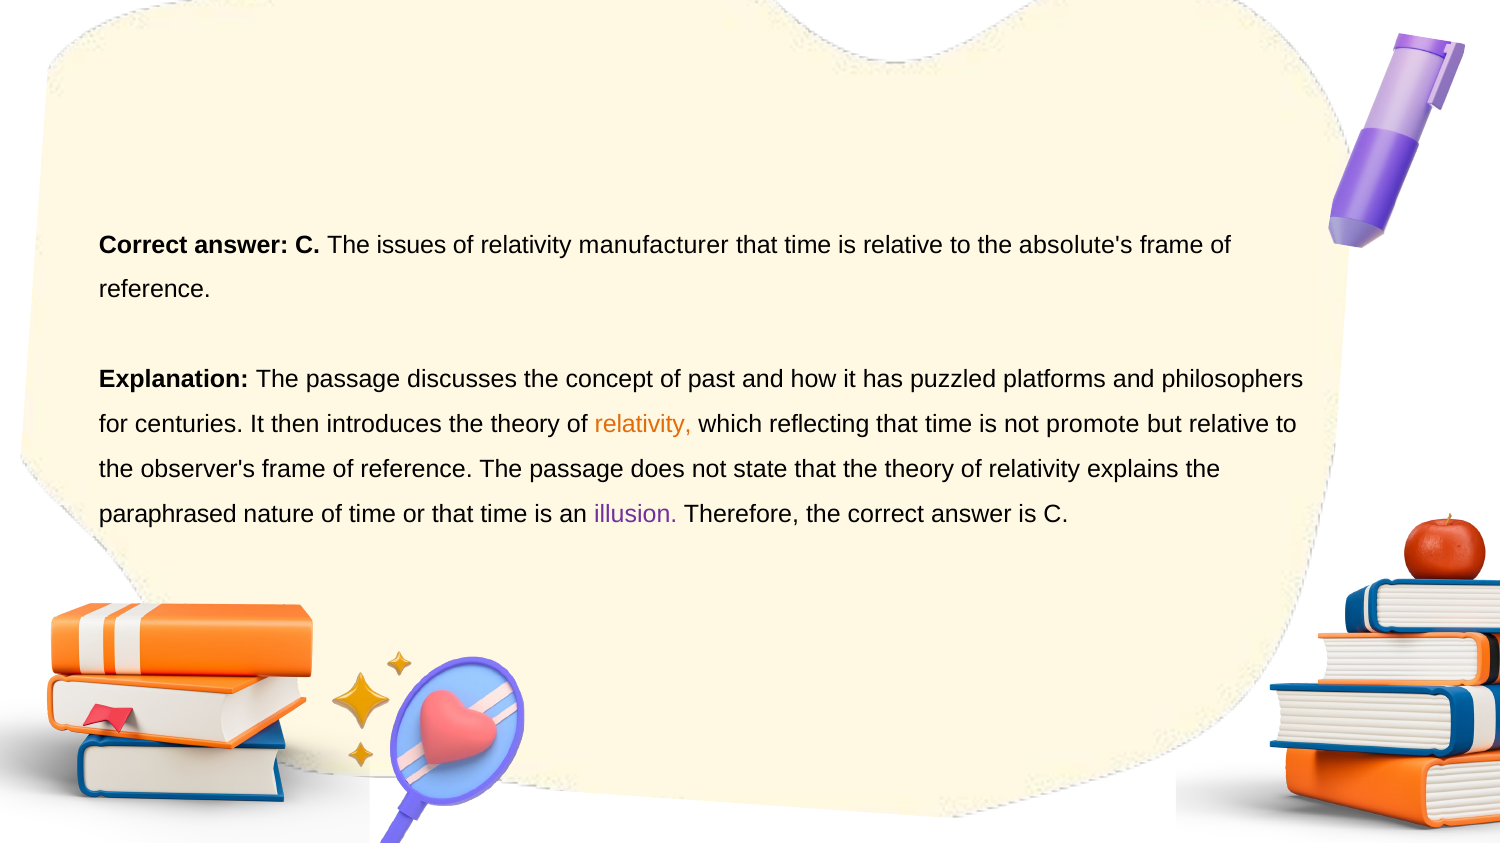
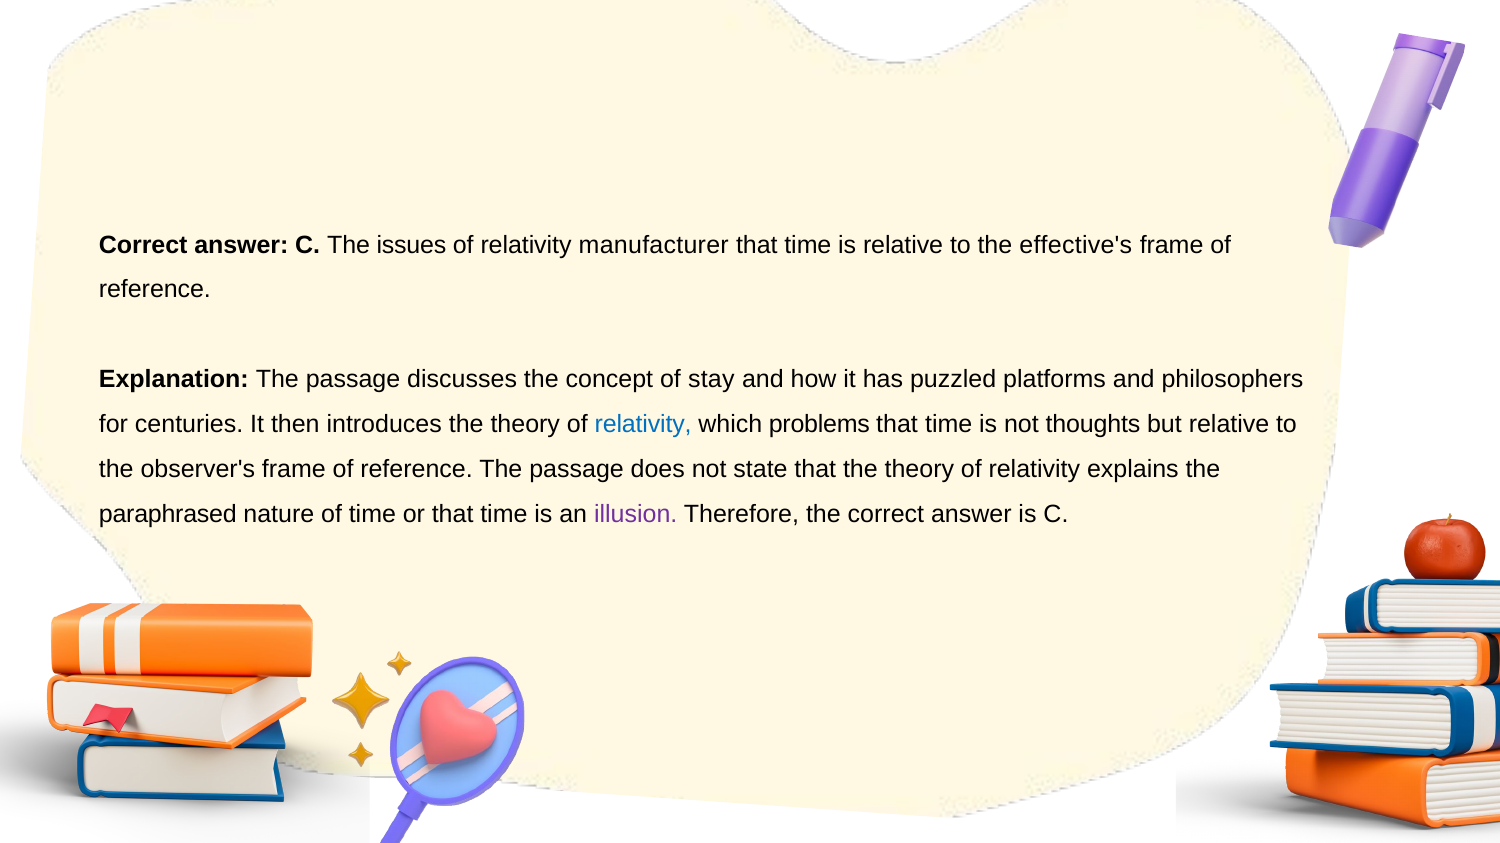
absolute's: absolute's -> effective's (1076, 245)
past: past -> stay (711, 380)
relativity colour: orange -> blue (643, 425)
reflecting: reflecting -> problems (819, 425)
promote: promote -> thoughts (1093, 425)
